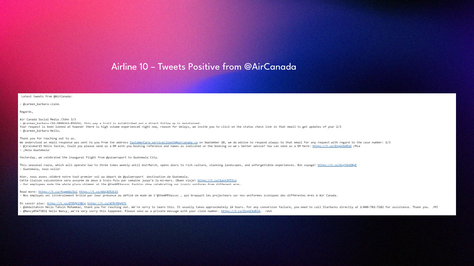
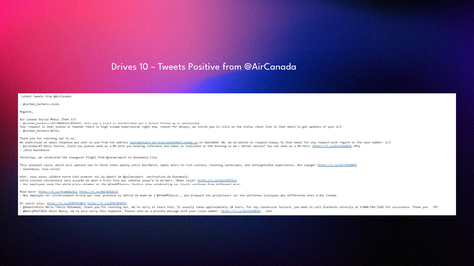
Airline: Airline -> Drives (124, 67)
